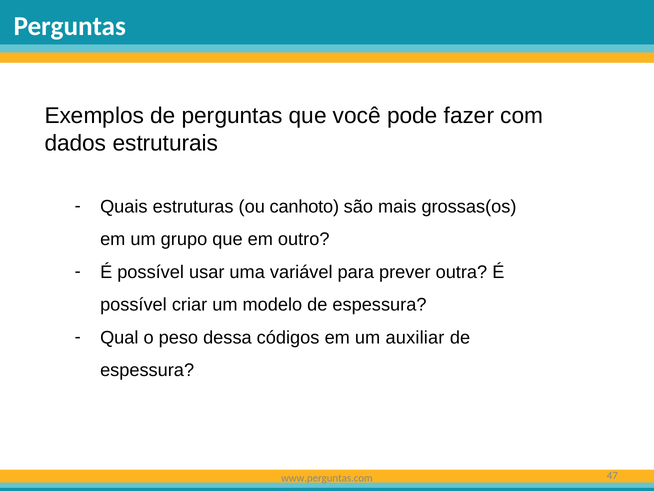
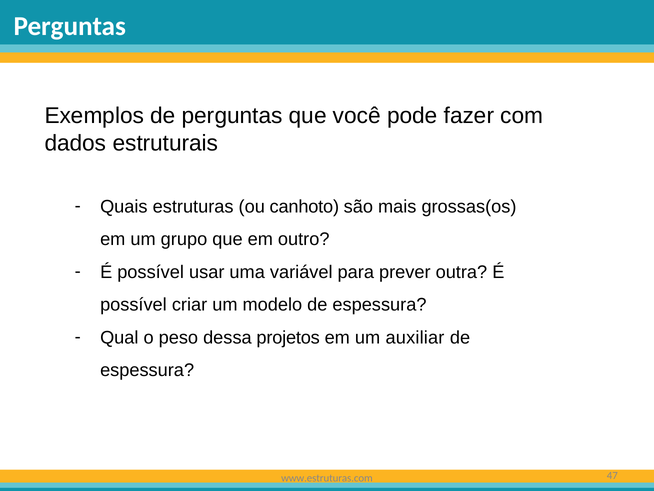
códigos: códigos -> projetos (288, 337)
www.perguntas.com: www.perguntas.com -> www.estruturas.com (327, 477)
